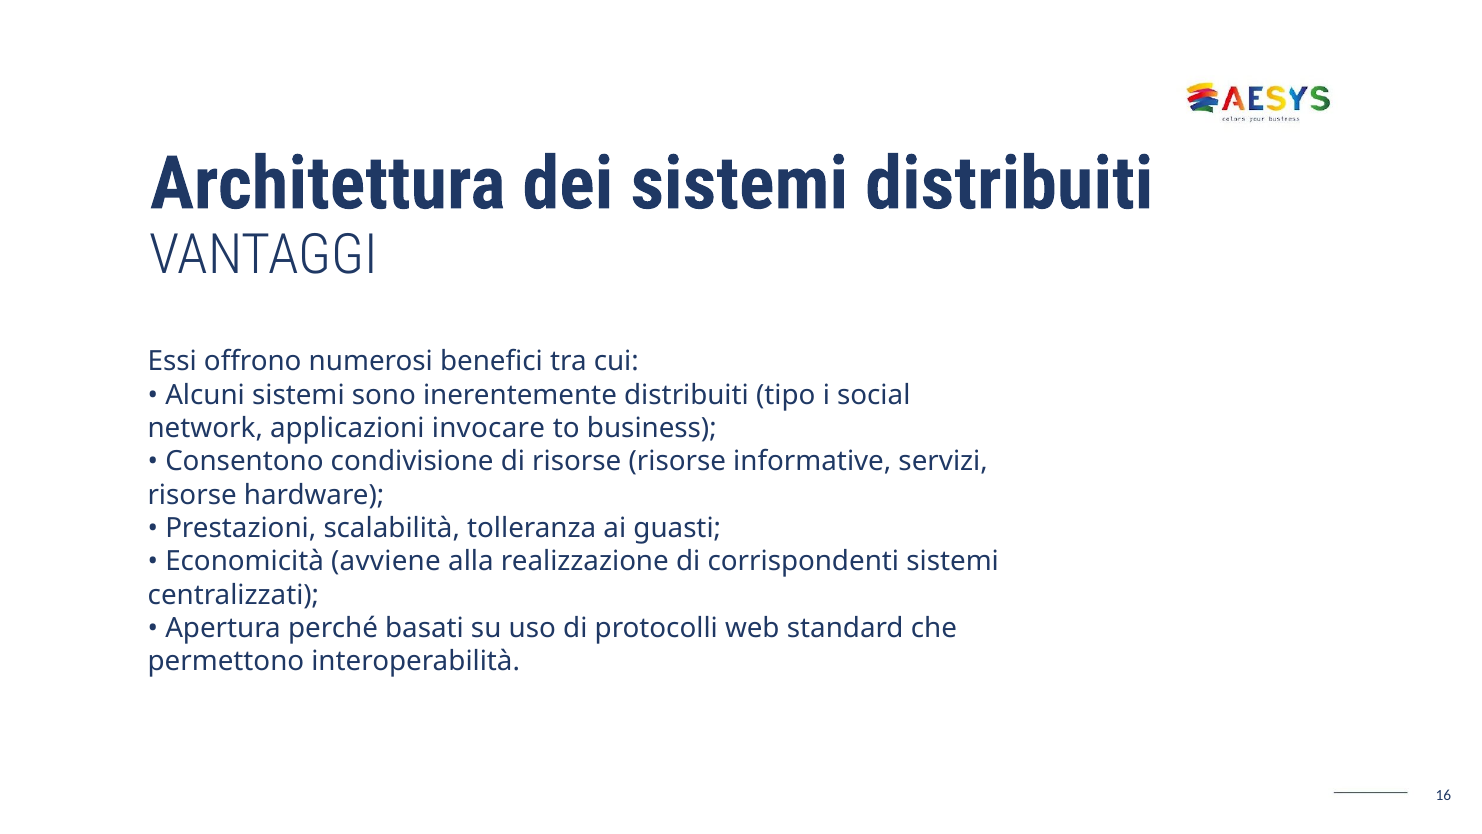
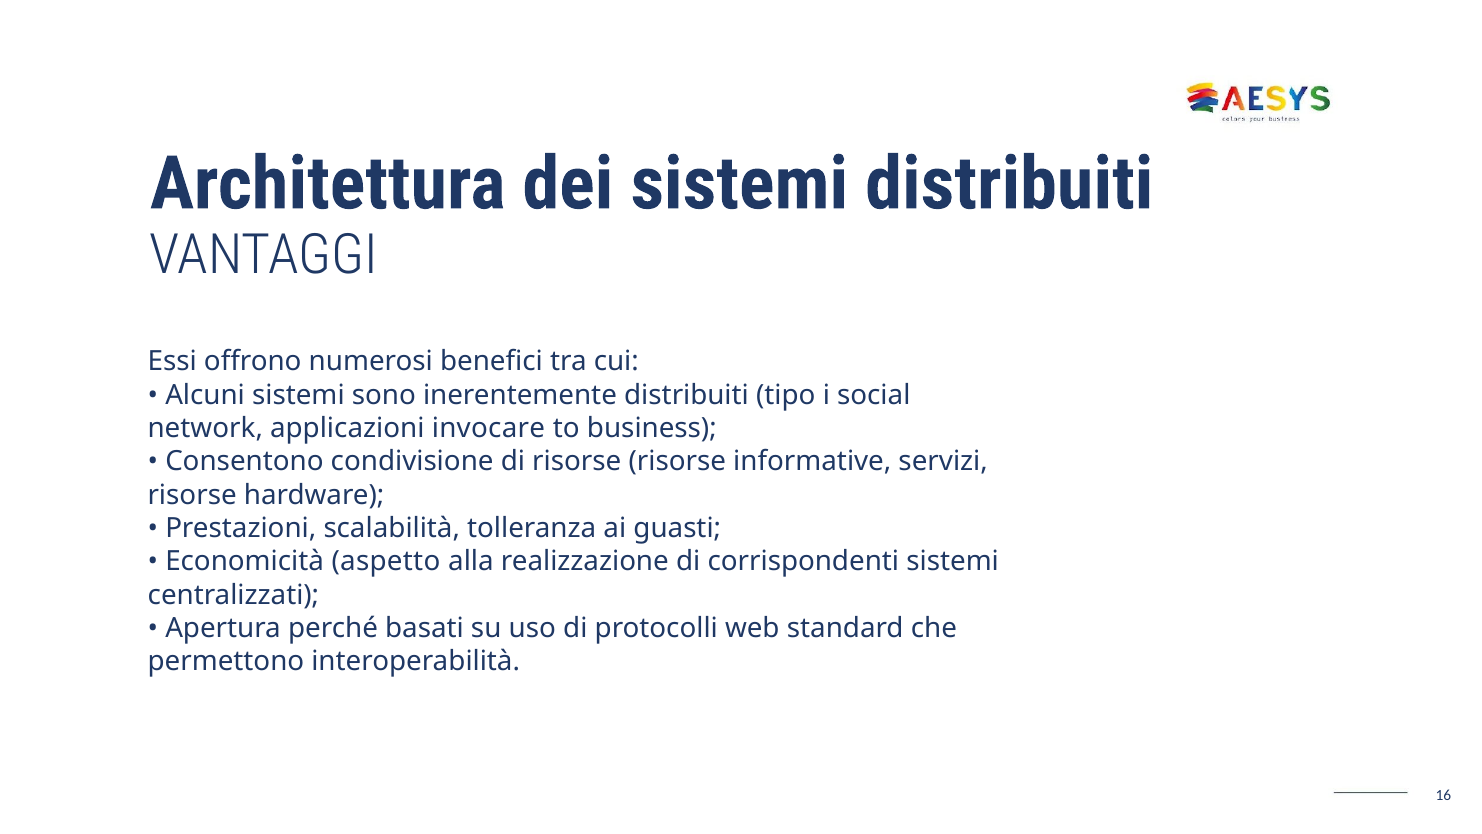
avviene: avviene -> aspetto (386, 561)
